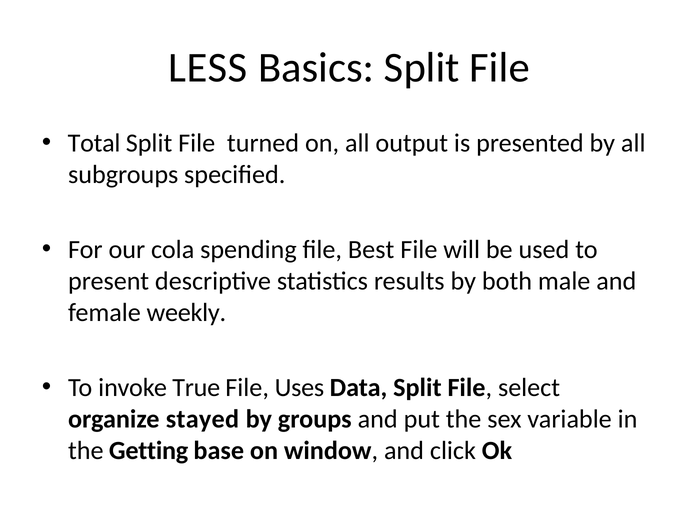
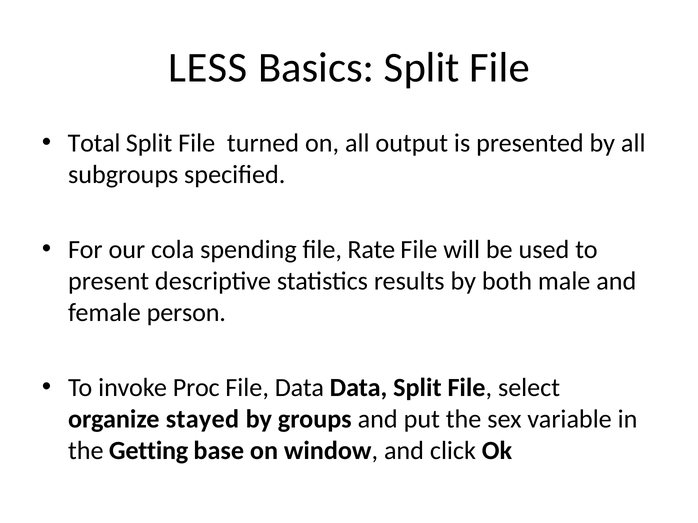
Best: Best -> Rate (371, 250)
weekly: weekly -> person (186, 313)
True: True -> Proc (196, 388)
File Uses: Uses -> Data (299, 388)
